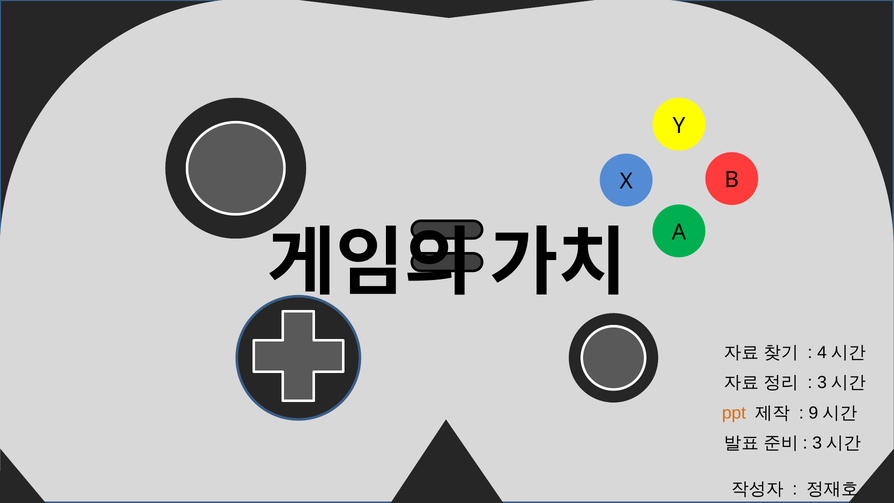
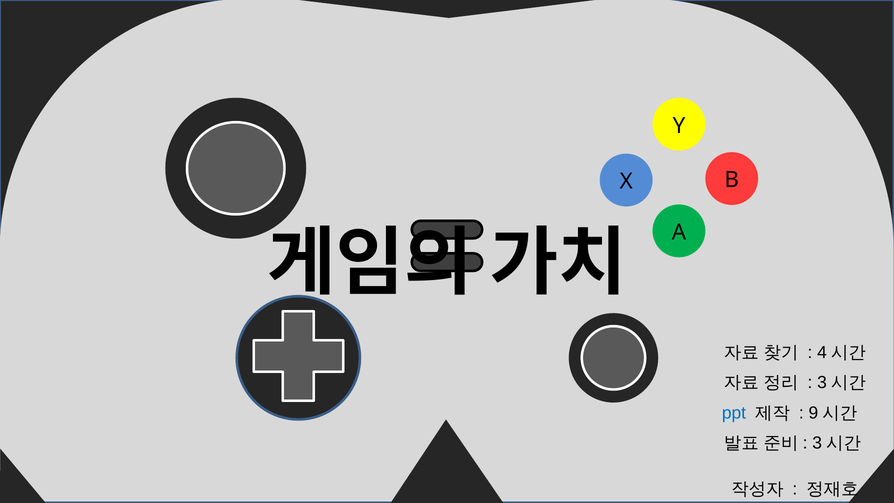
ppt colour: orange -> blue (734, 413)
